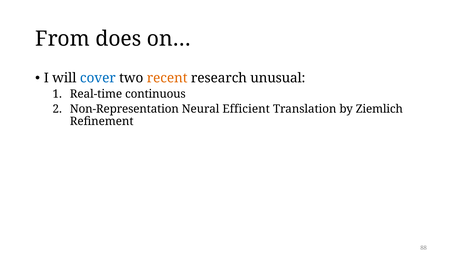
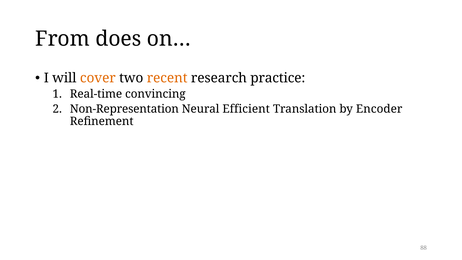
cover colour: blue -> orange (98, 78)
unusual: unusual -> practice (278, 78)
continuous: continuous -> convincing (155, 94)
Ziemlich: Ziemlich -> Encoder (379, 109)
